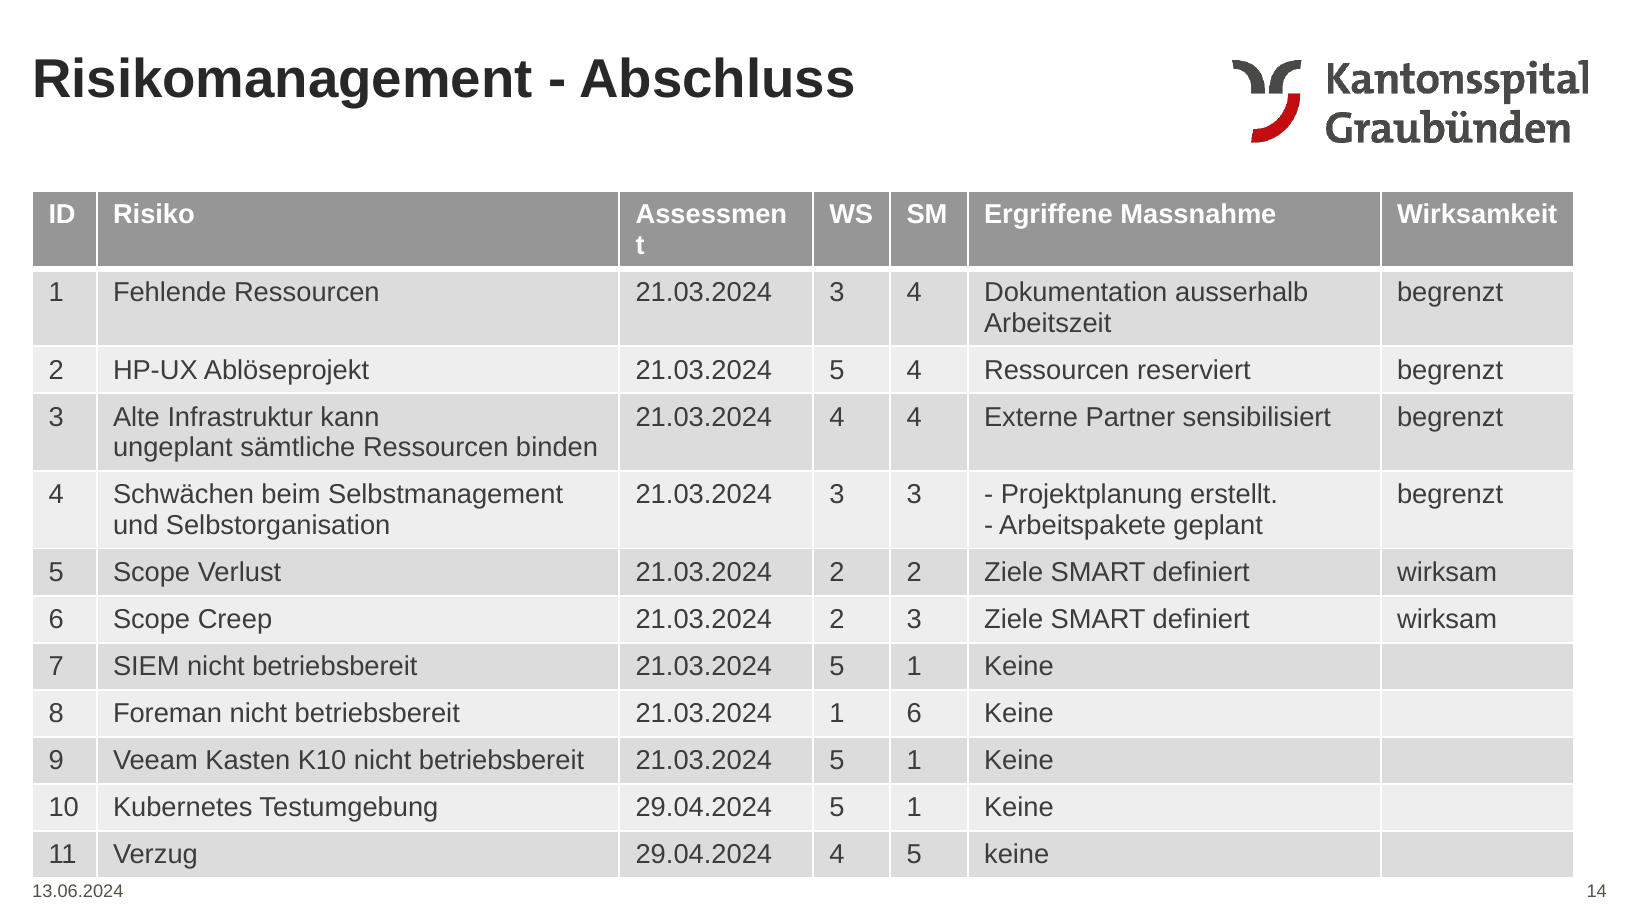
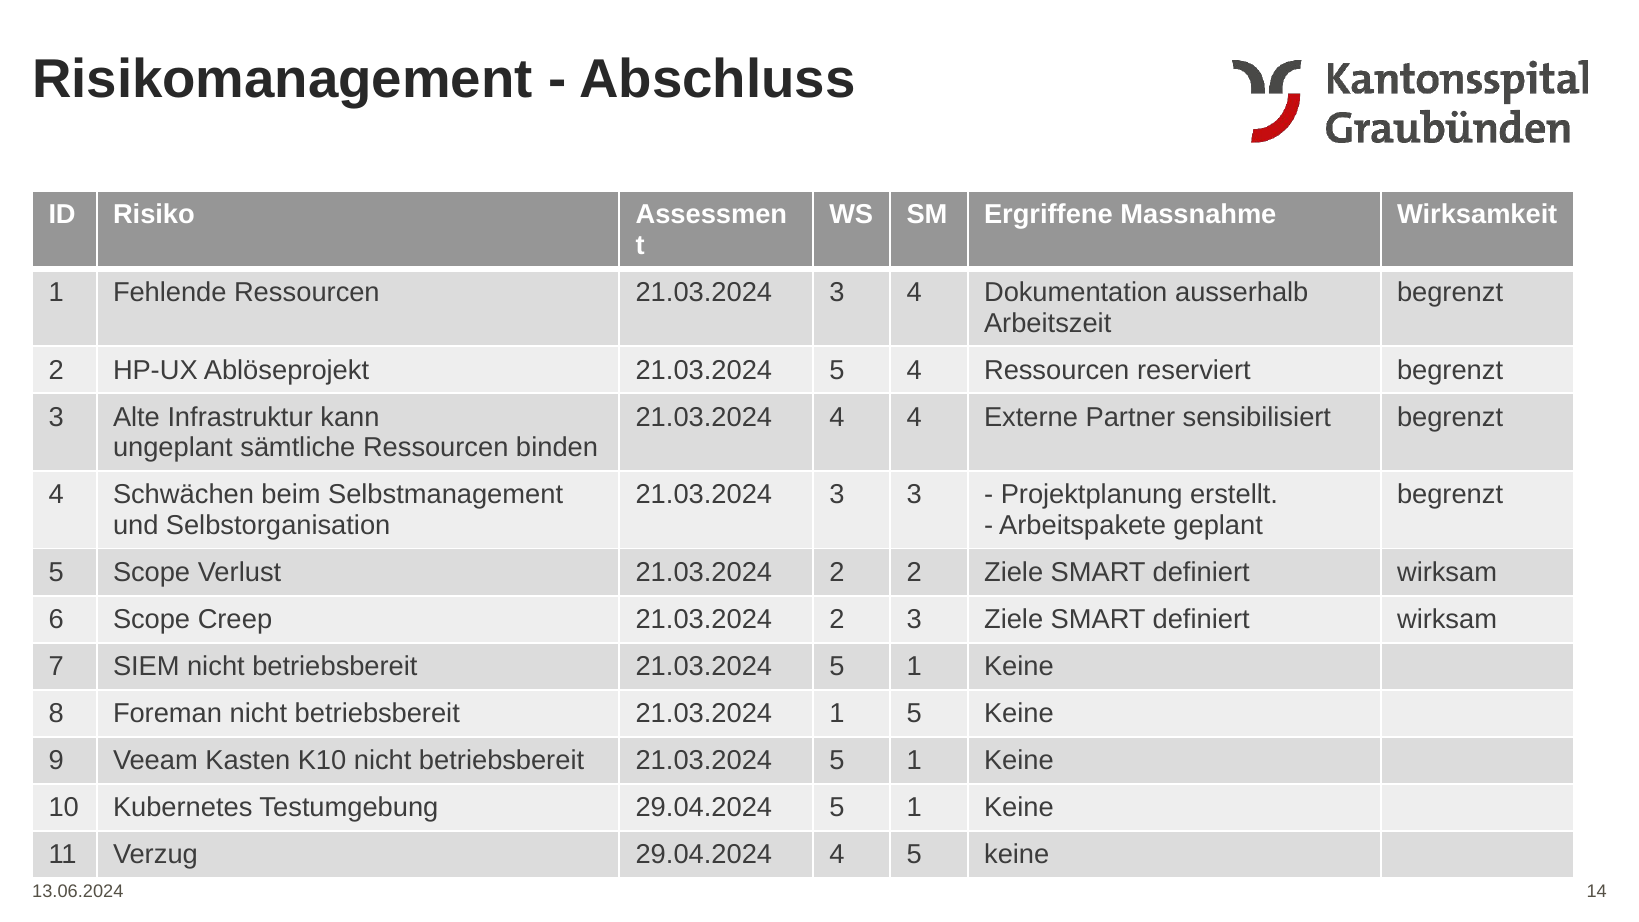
1 6: 6 -> 5 (914, 714)
